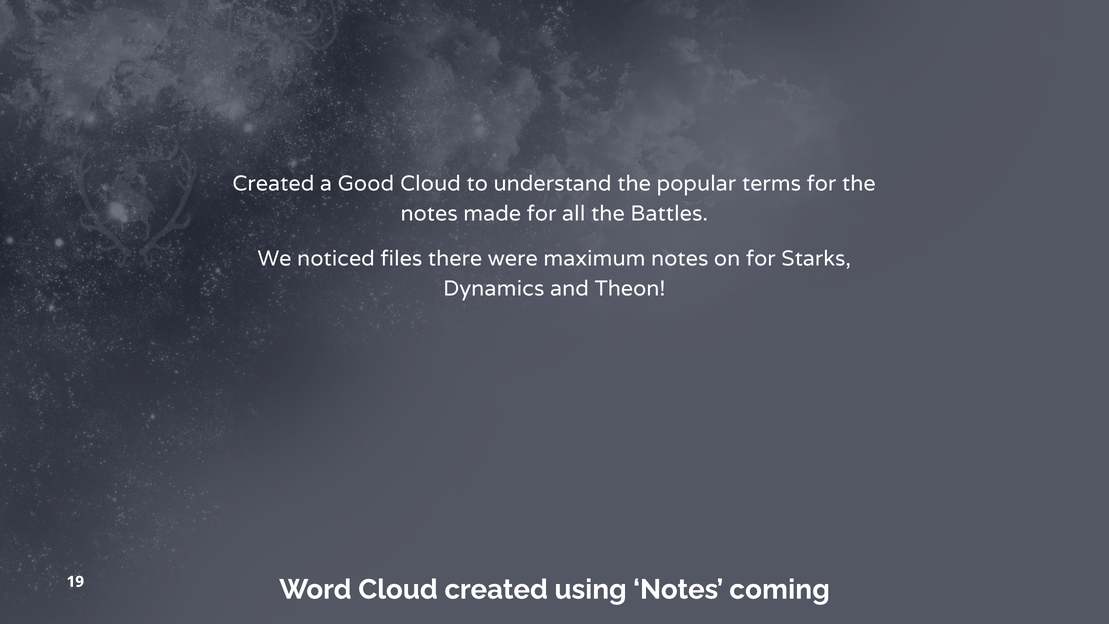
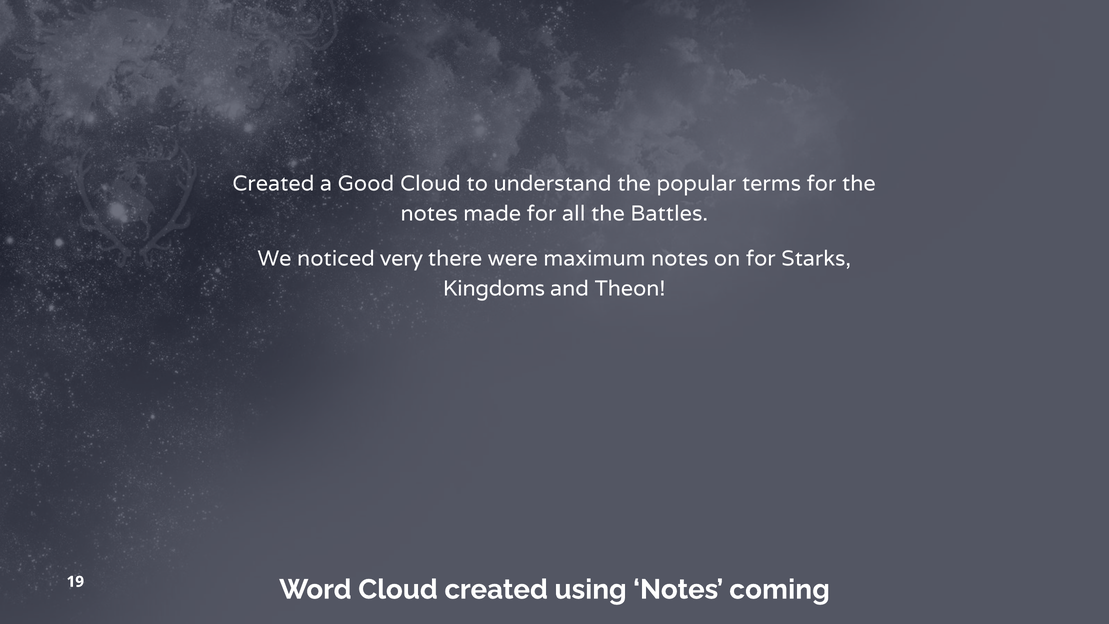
files: files -> very (401, 259)
Dynamics: Dynamics -> Kingdoms (494, 288)
